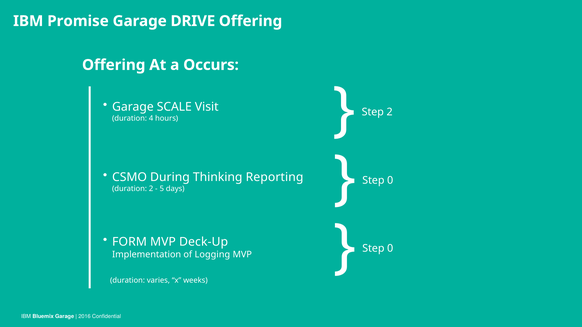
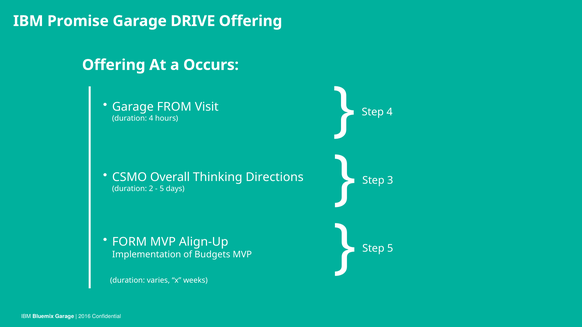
Step 2: 2 -> 4 (390, 112)
SCALE: SCALE -> FROM (174, 107)
0: 0 -> 3 (390, 180)
During: During -> Overall (170, 177)
Reporting: Reporting -> Directions (275, 177)
0: 0 -> 5 (390, 249)
Deck-Up: Deck-Up -> Align-Up (204, 242)
Logging: Logging -> Budgets (212, 255)
